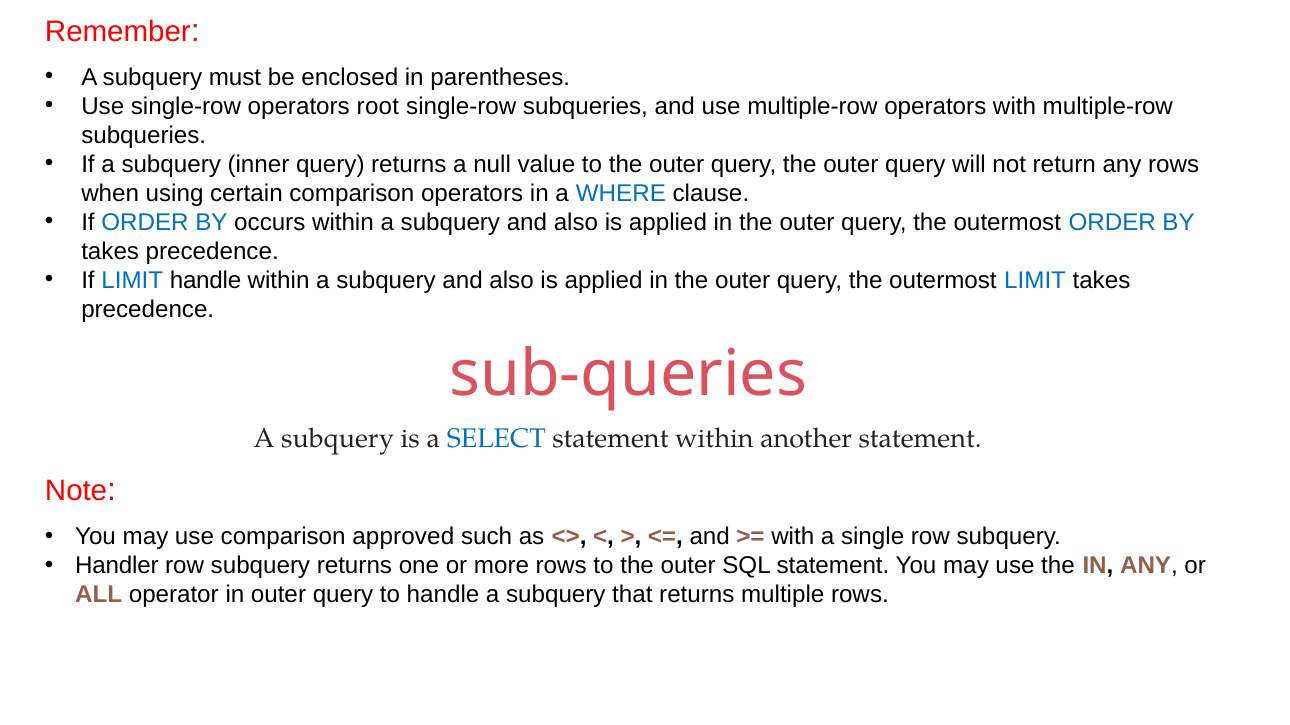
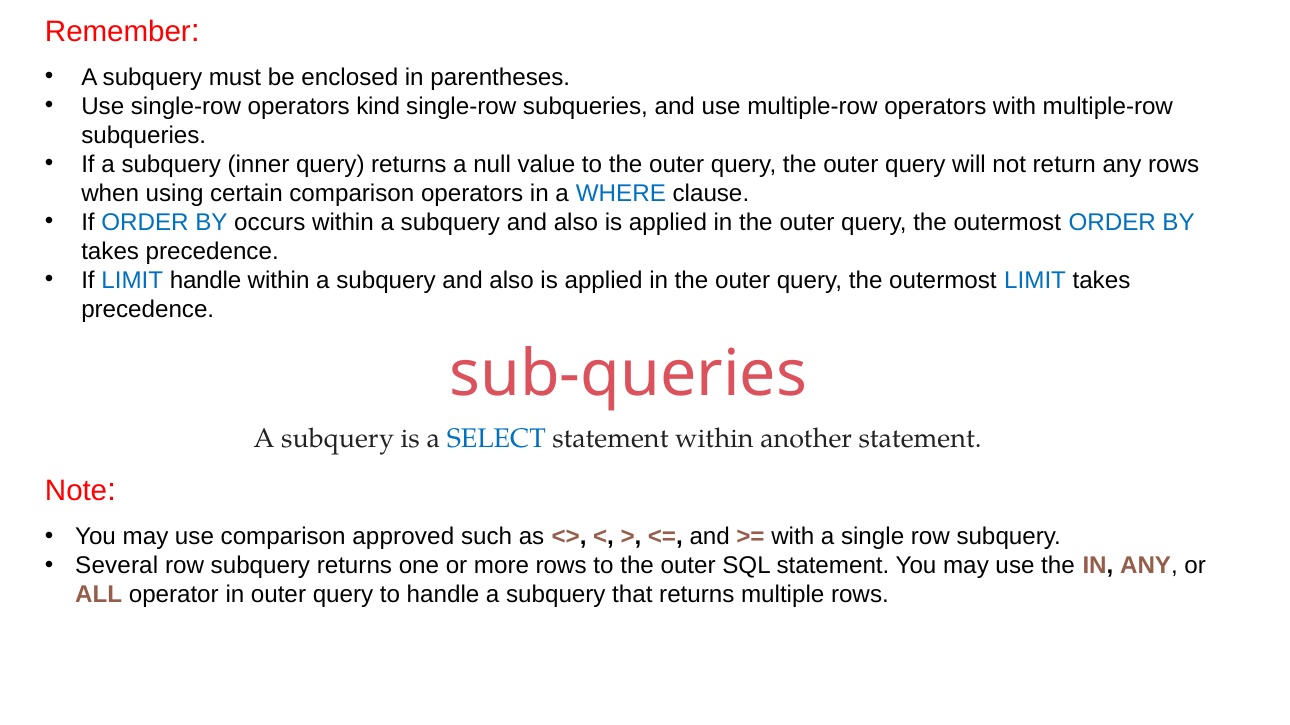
root: root -> kind (378, 106)
Handler: Handler -> Several (117, 566)
